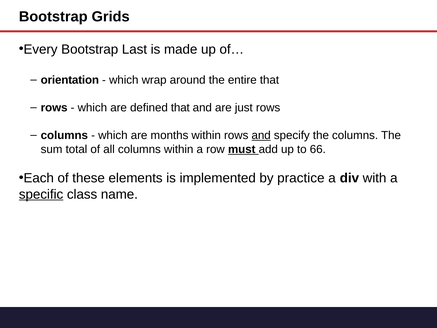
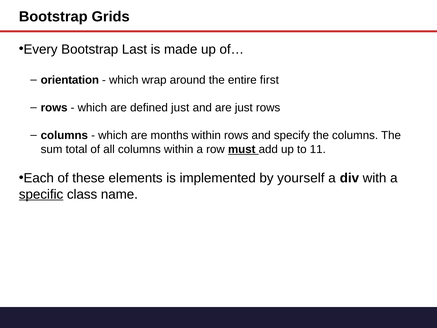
entire that: that -> first (269, 80)
defined that: that -> just (180, 108)
and underline: present -> none (261, 135)
66: 66 -> 11 (318, 149)
practice: practice -> yourself (301, 178)
